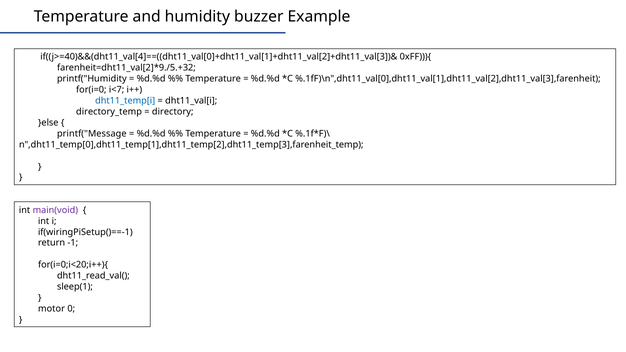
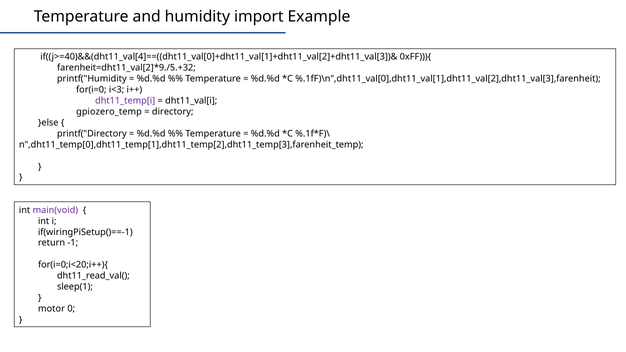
buzzer: buzzer -> import (259, 17)
i<7: i<7 -> i<3 (117, 90)
dht11_temp[i colour: blue -> purple (125, 101)
directory_temp: directory_temp -> gpiozero_temp (109, 112)
printf("Message: printf("Message -> printf("Directory (92, 134)
